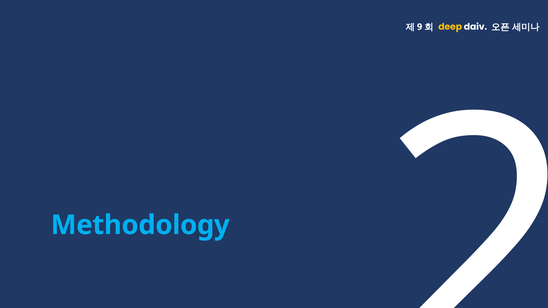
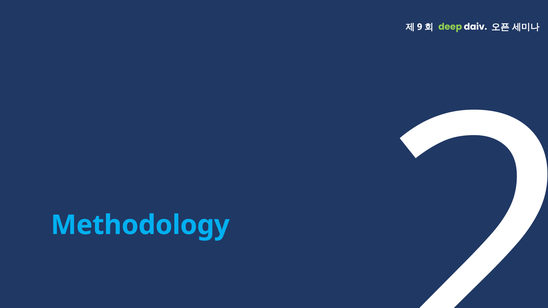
deep colour: yellow -> light green (450, 27)
